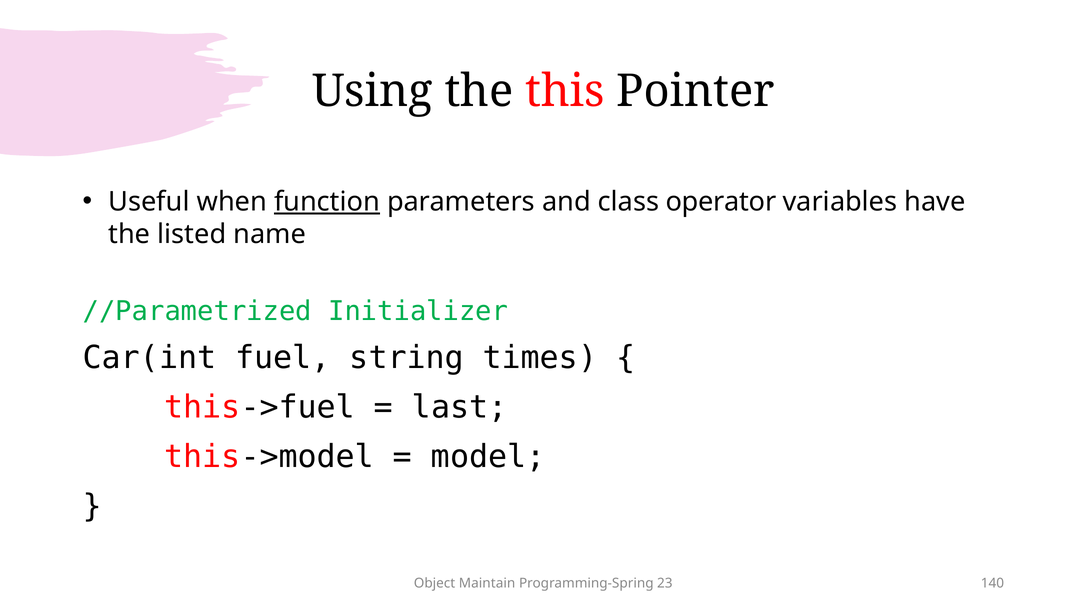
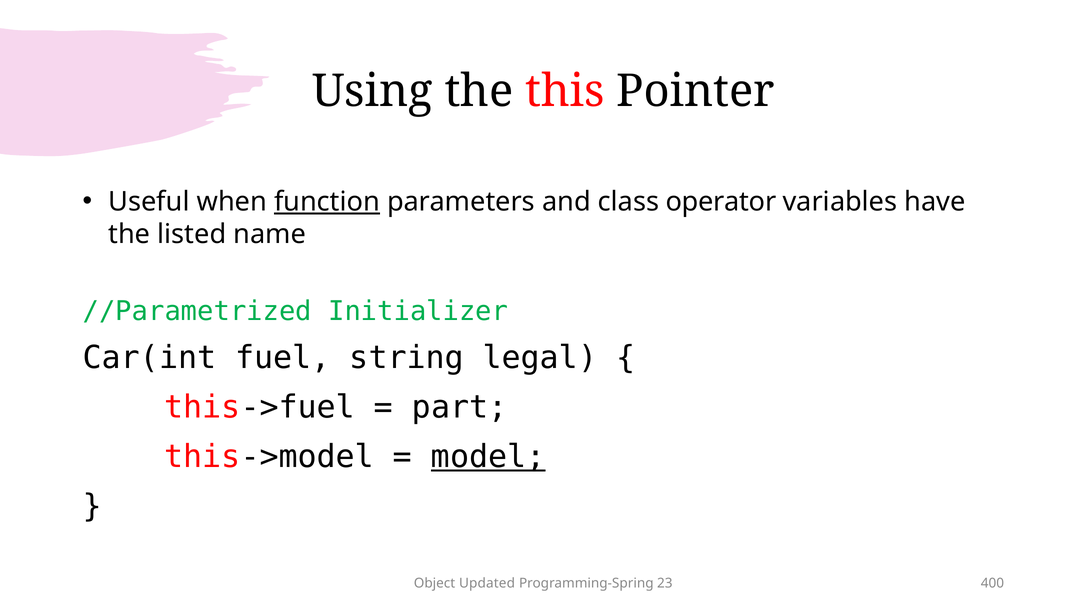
times: times -> legal (540, 358)
last: last -> part (460, 407)
model underline: none -> present (488, 456)
Maintain: Maintain -> Updated (487, 583)
140: 140 -> 400 (992, 583)
